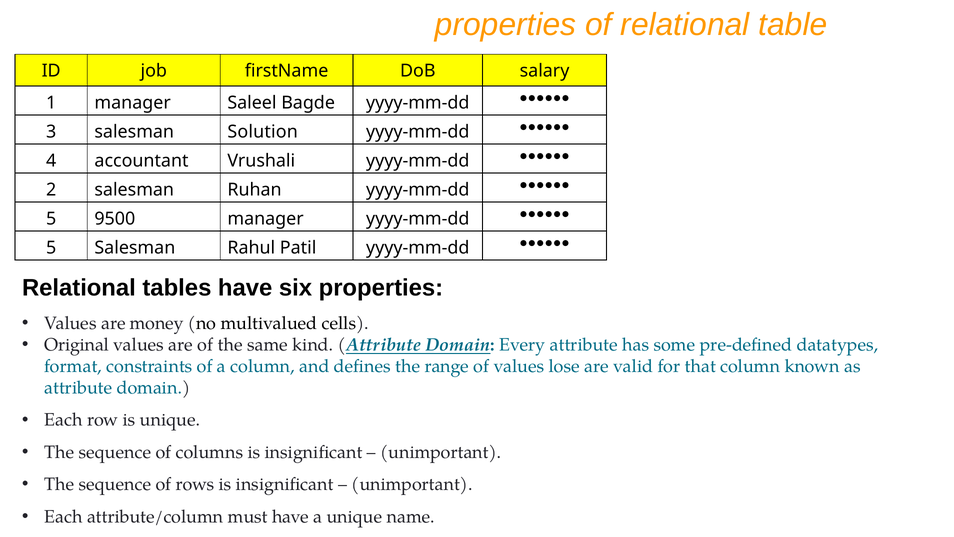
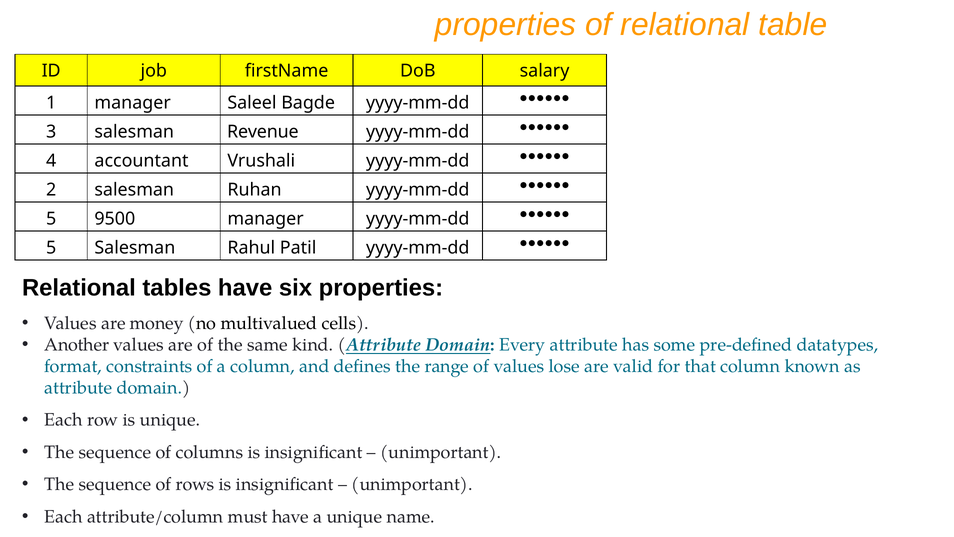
Solution: Solution -> Revenue (263, 132)
Original: Original -> Another (77, 345)
